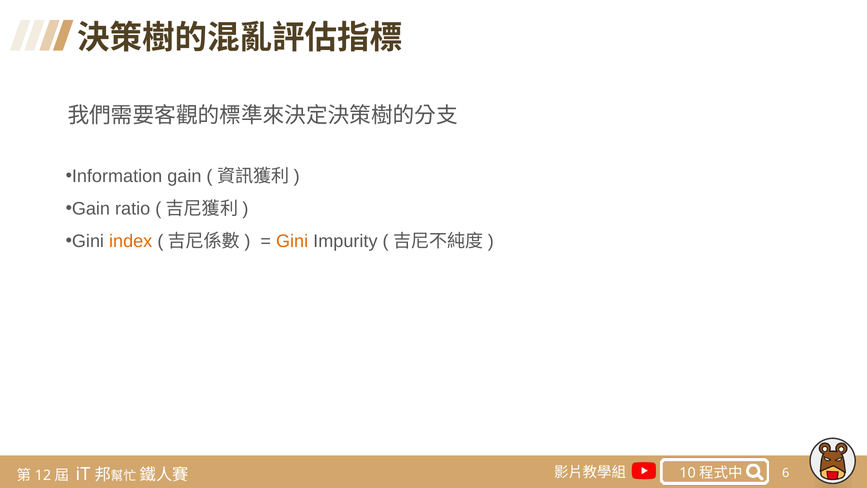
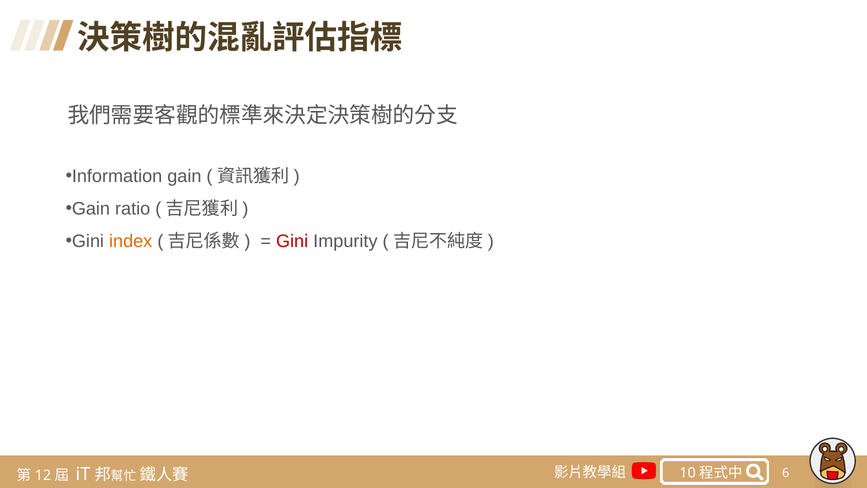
Gini colour: orange -> red (292, 241)
